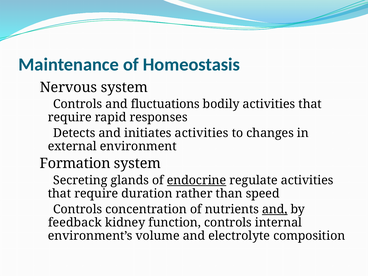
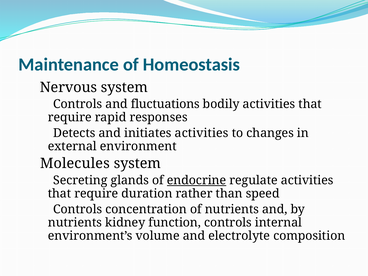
Formation: Formation -> Molecules (75, 164)
and underline: present -> none (275, 209)
feedback: feedback -> nutrients (75, 223)
